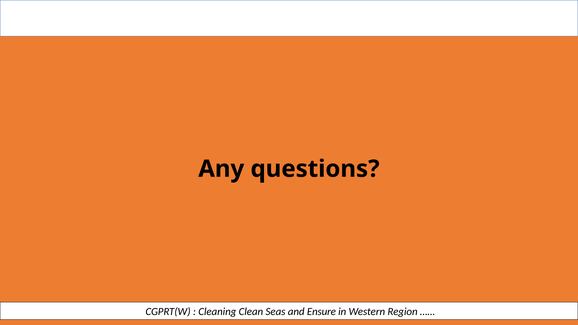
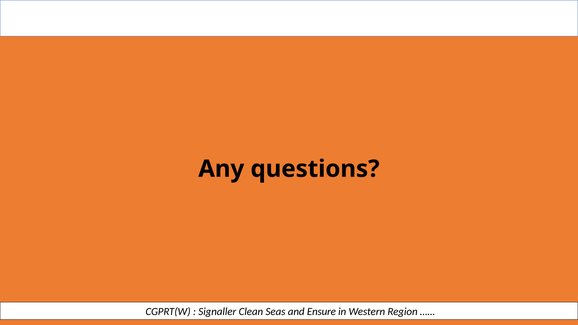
Cleaning: Cleaning -> Signaller (217, 312)
